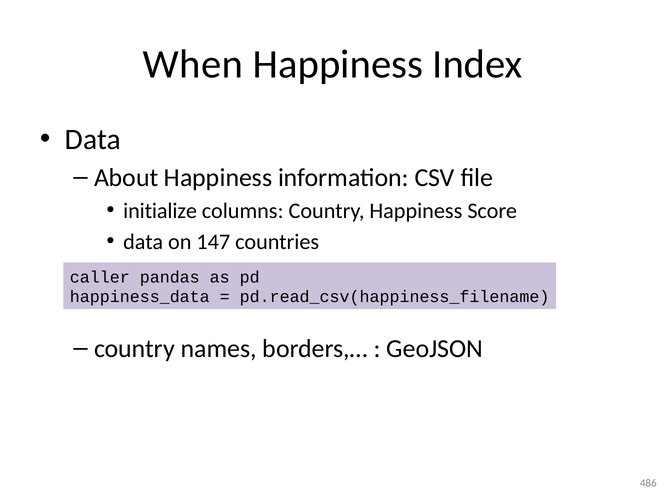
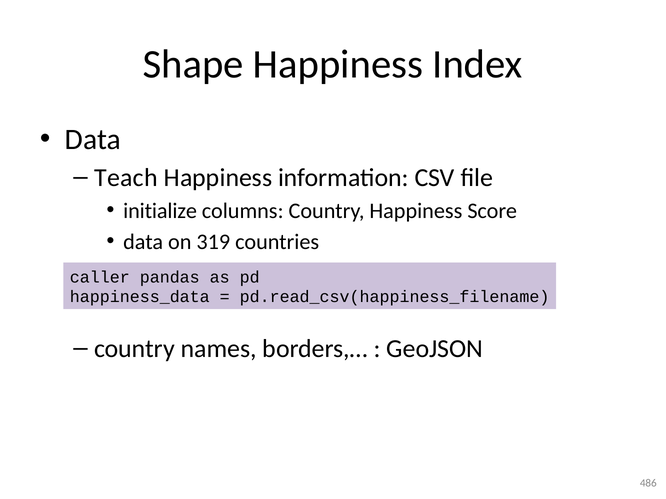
When: When -> Shape (193, 64)
About: About -> Teach (126, 178)
147: 147 -> 319 (213, 242)
